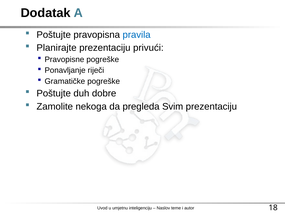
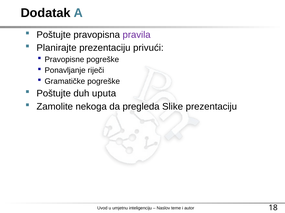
pravila colour: blue -> purple (137, 35)
dobre: dobre -> uputa (104, 94)
Svim: Svim -> Slike (173, 107)
